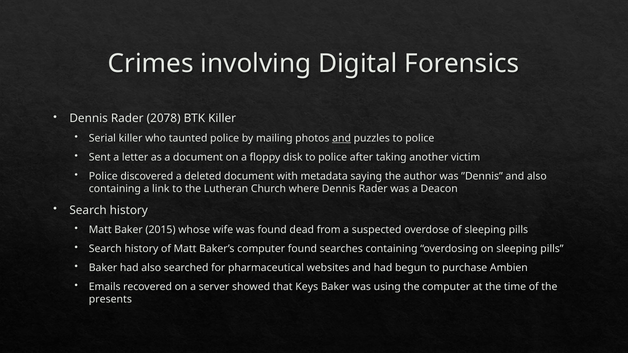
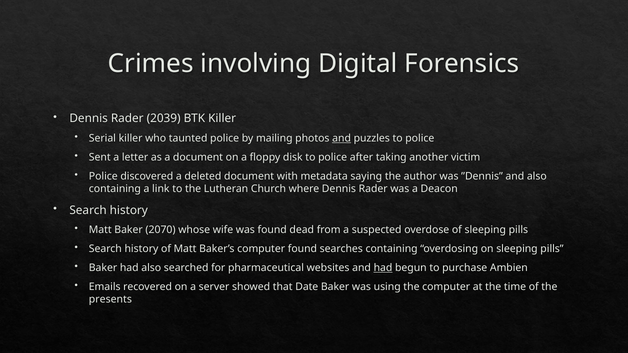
2078: 2078 -> 2039 (164, 119)
2015: 2015 -> 2070 (161, 230)
had underline: none -> present (383, 268)
Keys: Keys -> Date (307, 287)
